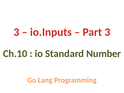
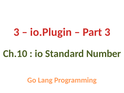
io.Inputs: io.Inputs -> io.Plugin (51, 32)
